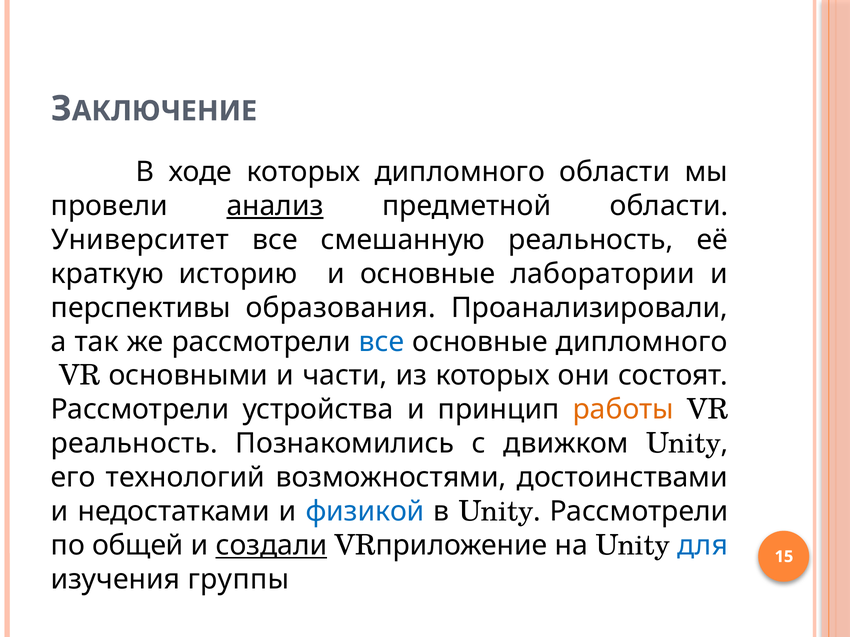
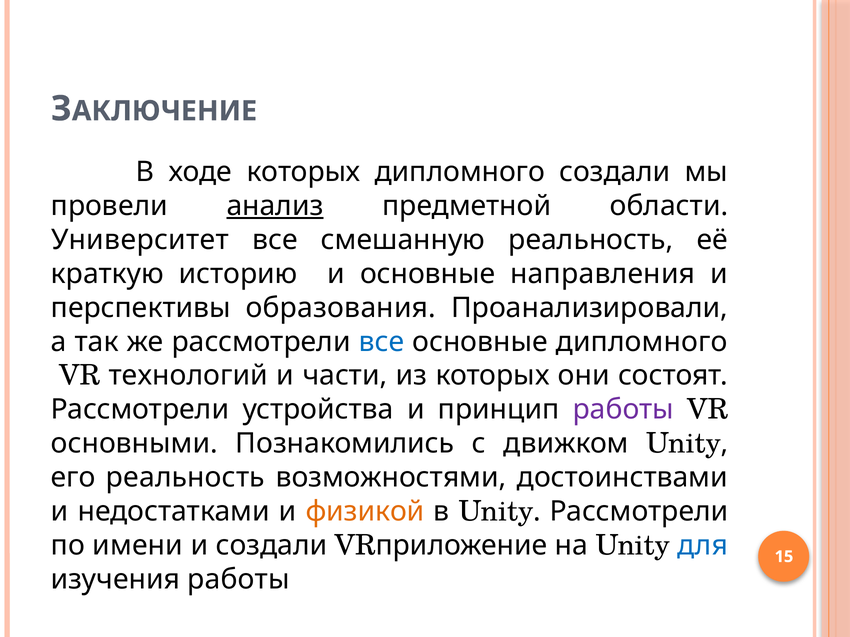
дипломного области: области -> создали (615, 172)
лаборатории: лаборатории -> направления (603, 274)
основными: основными -> технологий (188, 376)
работы colour: orange -> purple (623, 410)
реальность: реальность -> основными (134, 444)
его технологий: технологий -> реальность (185, 478)
физикой colour: blue -> orange (365, 512)
общей: общей -> имени (138, 546)
создали underline: present -> none (271, 546)
изучения группы: группы -> работы (239, 580)
